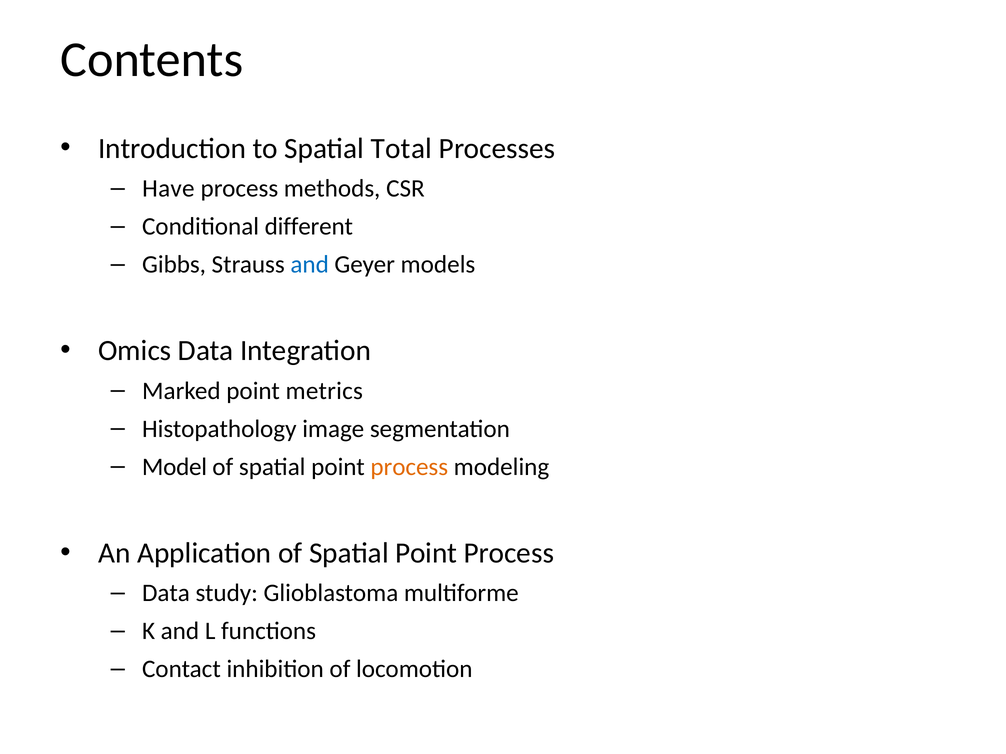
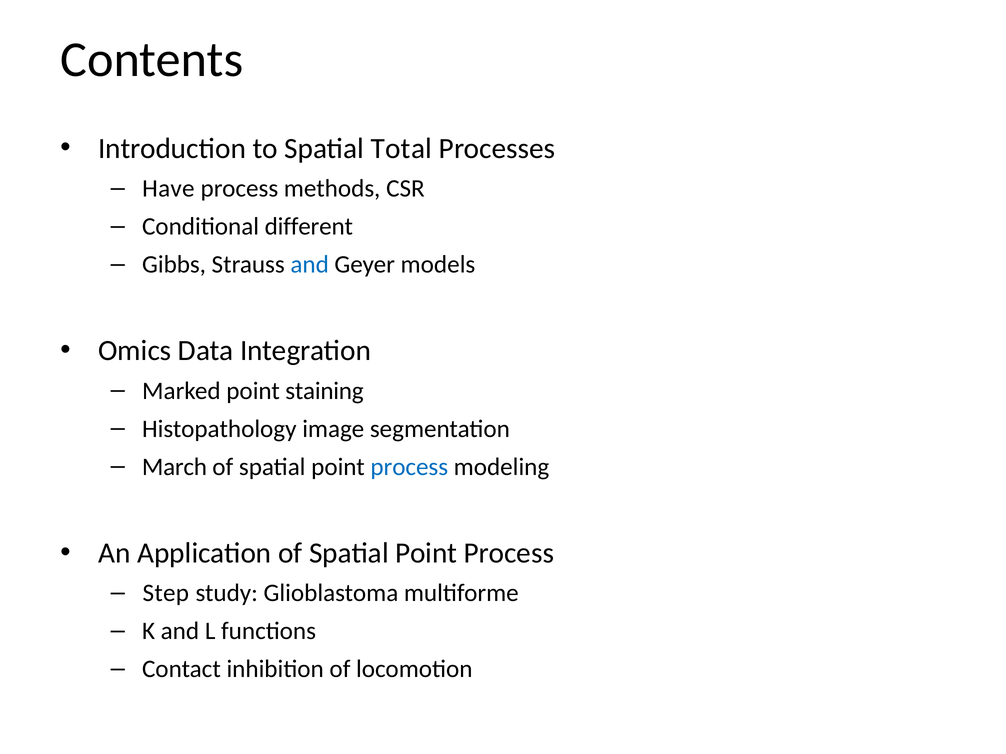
metrics: metrics -> staining (324, 391)
Model: Model -> March (175, 467)
process colour: orange -> blue (409, 467)
Data: Data -> Step (166, 594)
